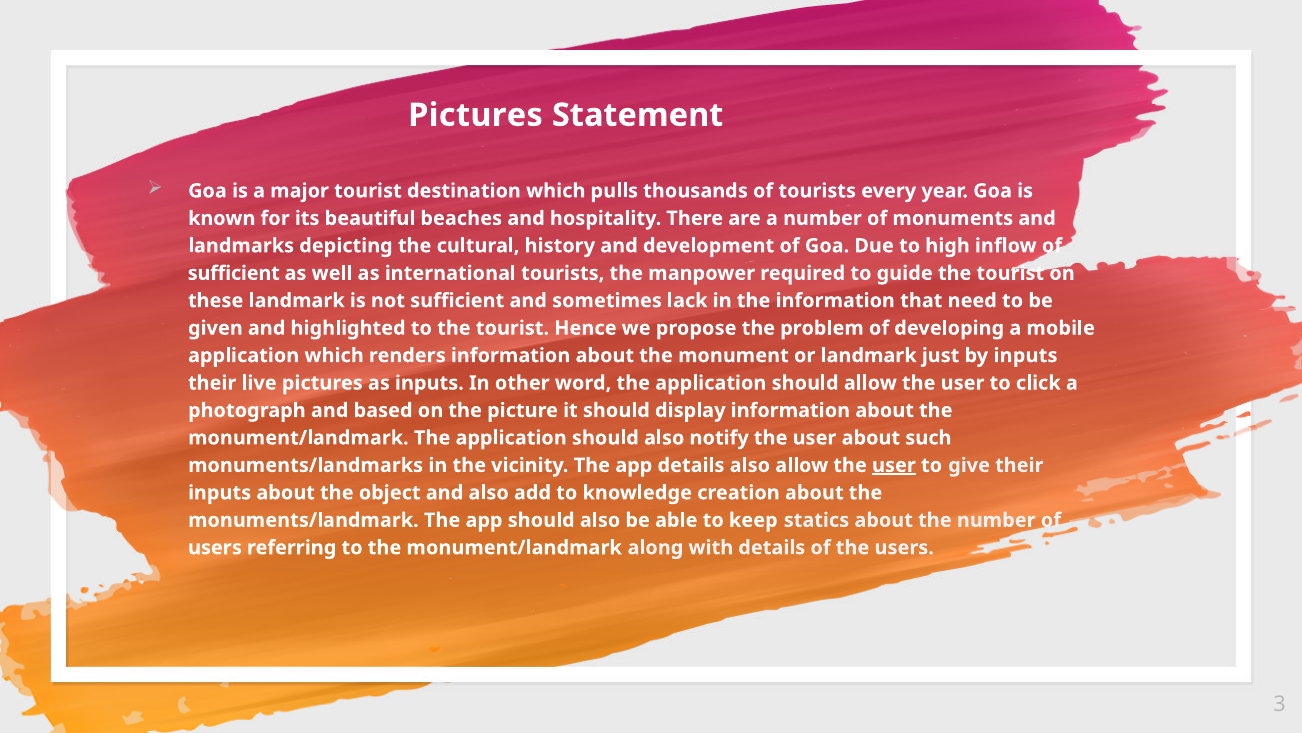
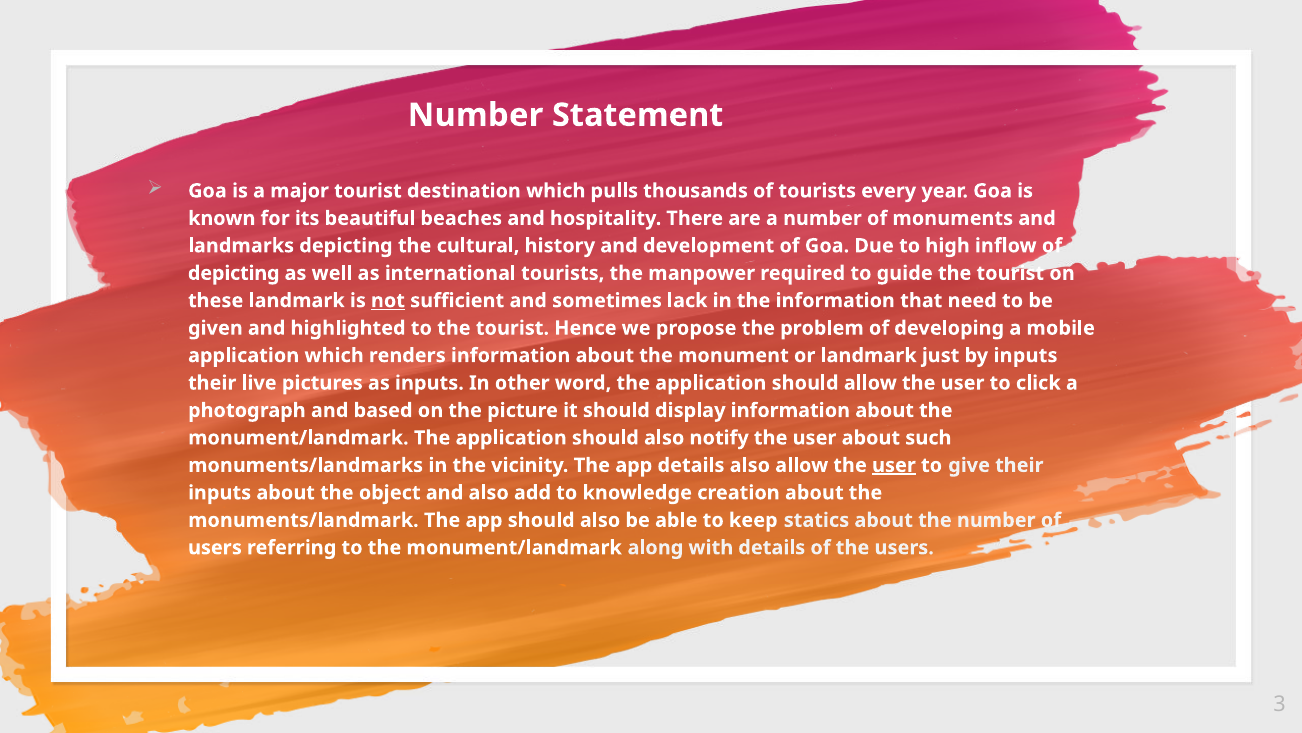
Pictures: Pictures -> Number (476, 115)
sufficient: sufficient -> depicting (234, 273)
not underline: none -> present (388, 300)
